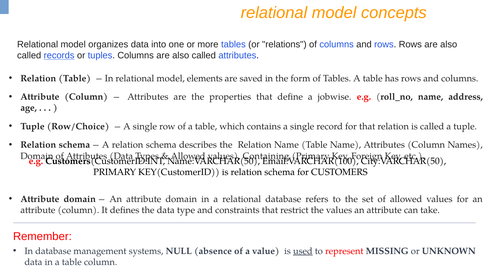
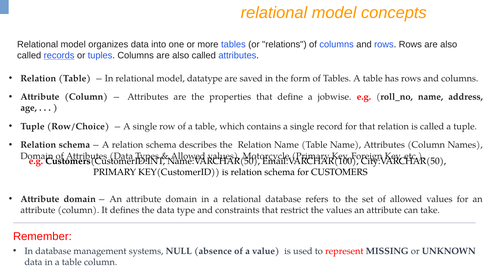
elements: elements -> datatype (205, 78)
Containing: Containing -> Motorcycle (266, 156)
used underline: present -> none (303, 251)
